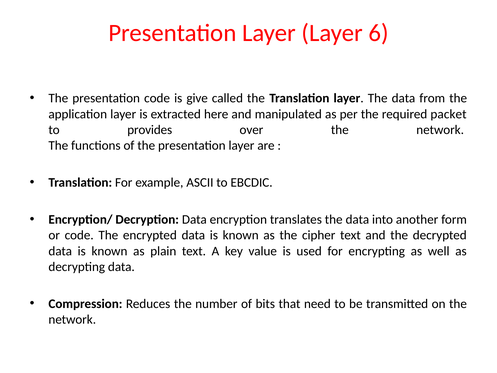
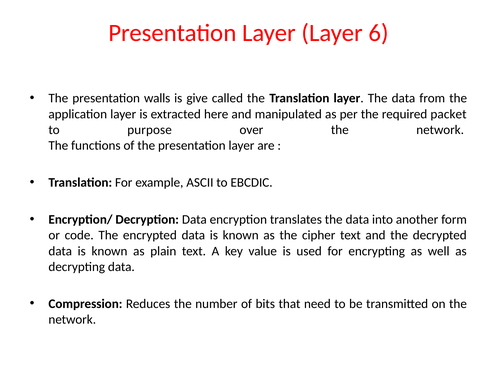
presentation code: code -> walls (157, 98)
provides: provides -> purpose (150, 130)
